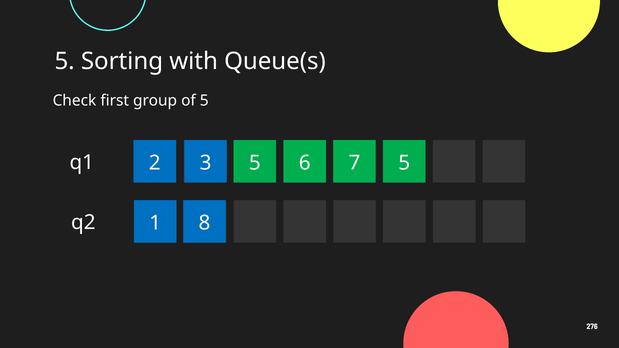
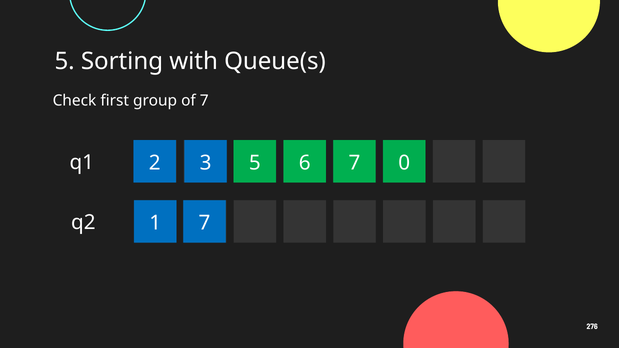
of 5: 5 -> 7 (204, 101)
5 5: 5 -> 0 (404, 163)
1 8: 8 -> 7 (204, 223)
